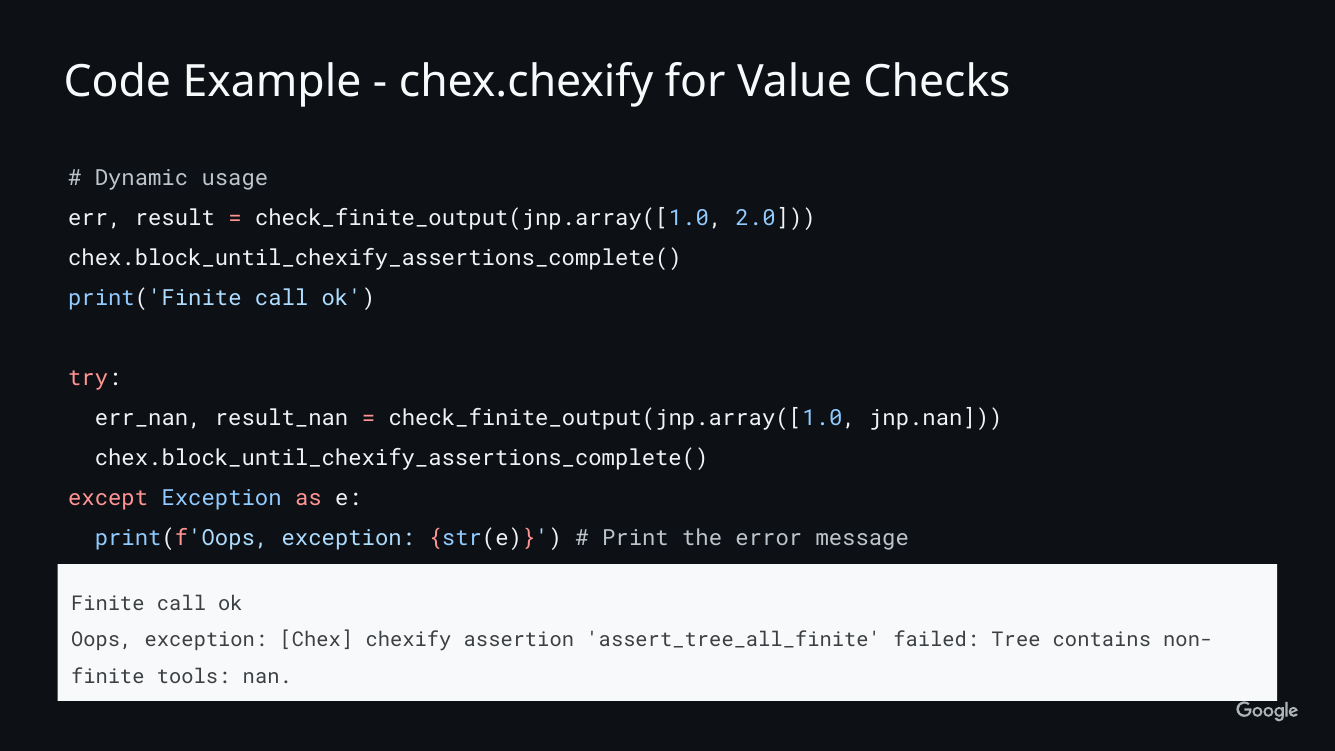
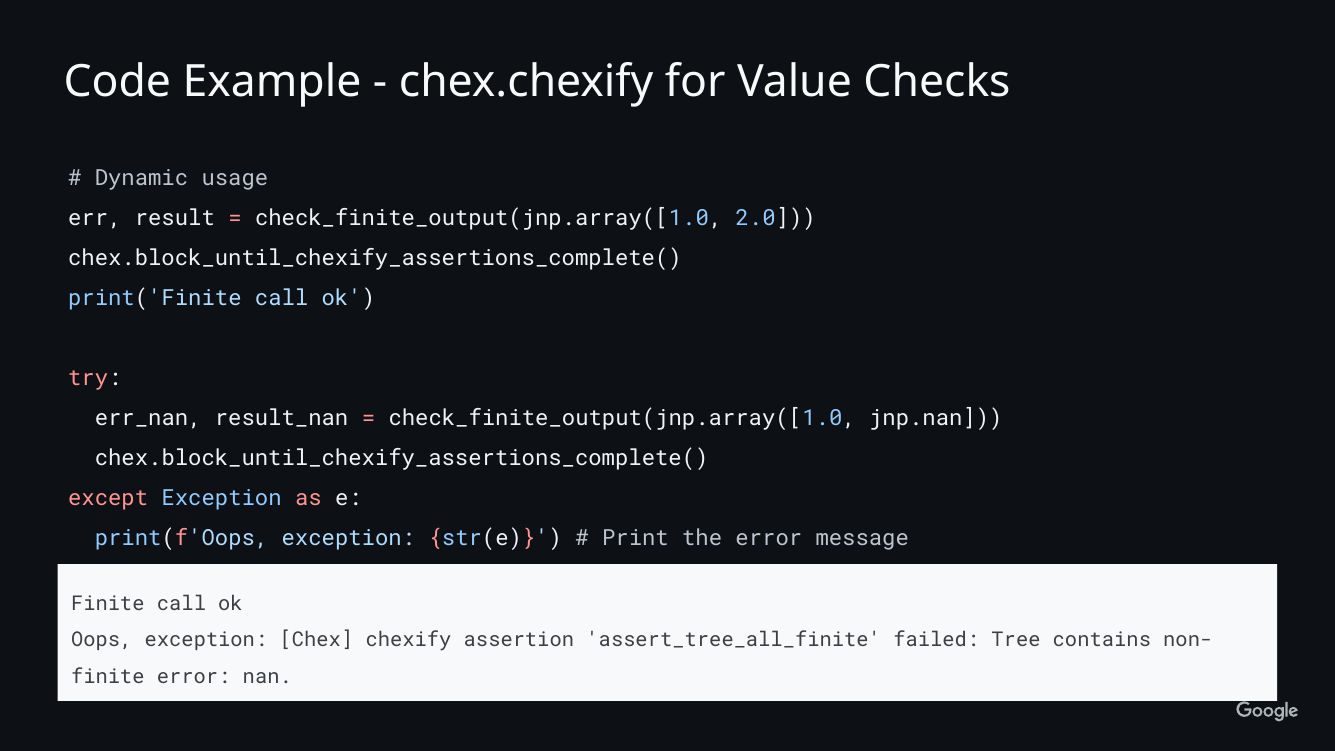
finite tools: tools -> error (194, 677)
